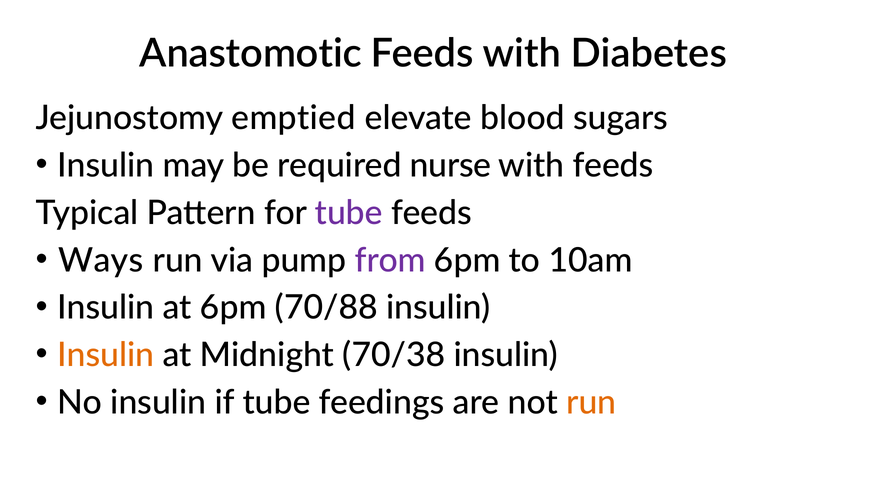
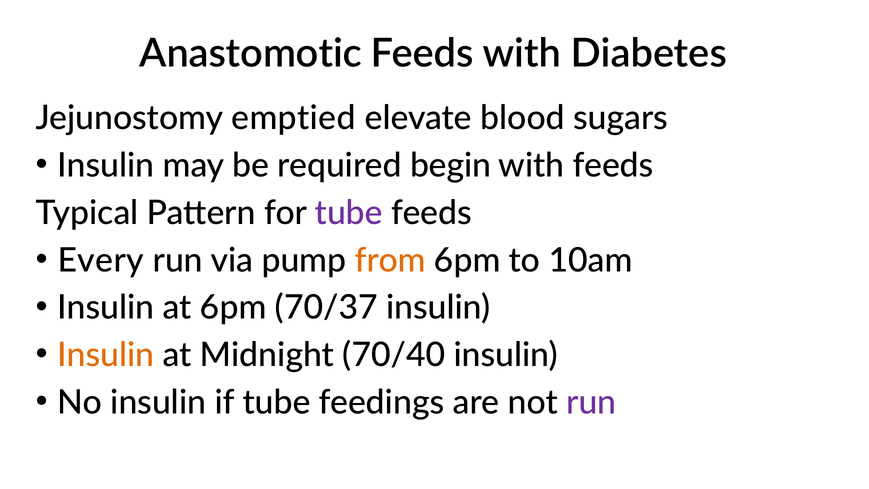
nurse: nurse -> begin (451, 166)
Ways: Ways -> Every (101, 260)
from colour: purple -> orange (390, 260)
70/88: 70/88 -> 70/37 (326, 308)
70/38: 70/38 -> 70/40 (394, 355)
run colour: orange -> purple (591, 402)
